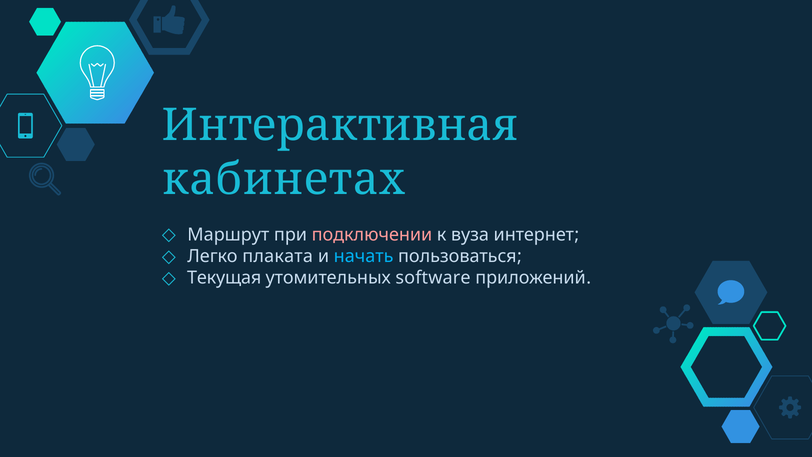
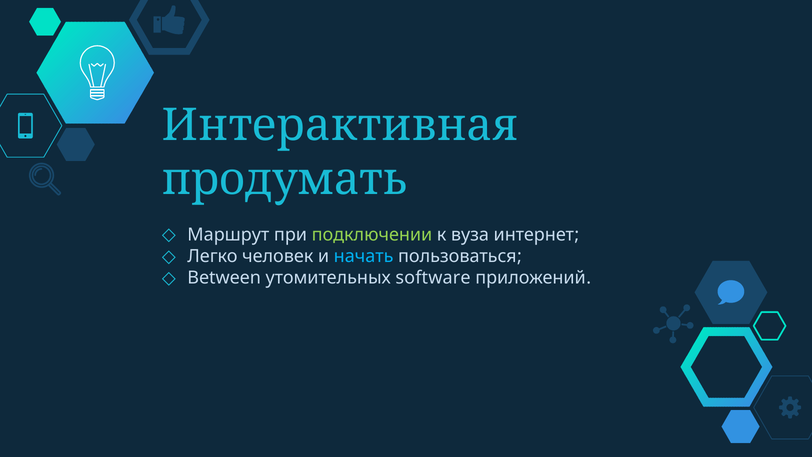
кабинетах: кабинетах -> продумать (284, 179)
подключении colour: pink -> light green (372, 235)
плаката: плаката -> человек (278, 256)
Текущая: Текущая -> Between (224, 278)
